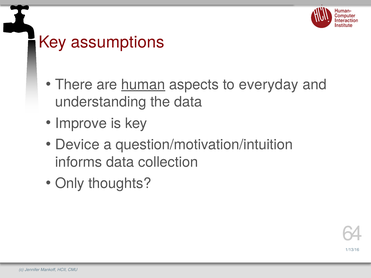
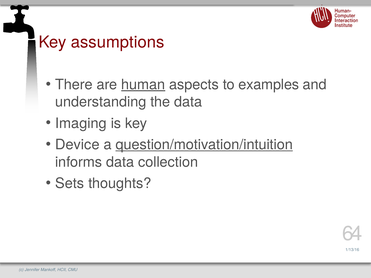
everyday: everyday -> examples (269, 85)
Improve: Improve -> Imaging (81, 123)
question/motivation/intuition underline: none -> present (204, 145)
Only: Only -> Sets (70, 184)
